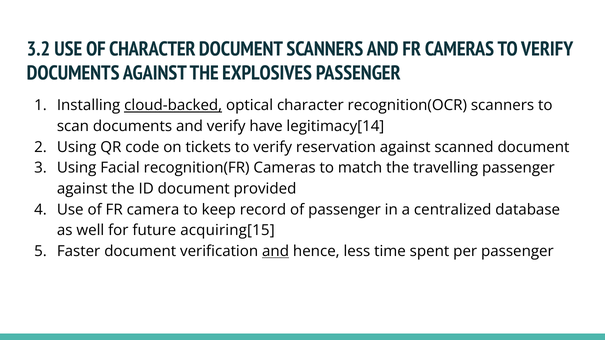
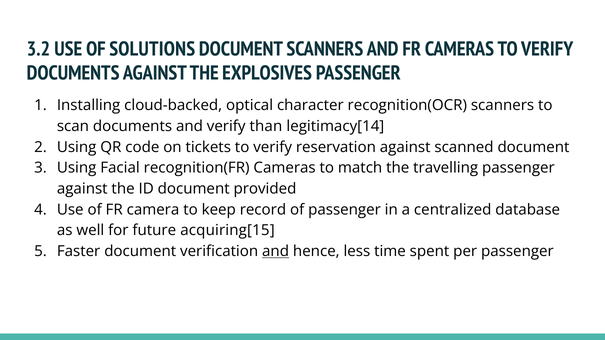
OF CHARACTER: CHARACTER -> SOLUTIONS (152, 49)
cloud-backed underline: present -> none (173, 105)
have: have -> than (266, 126)
